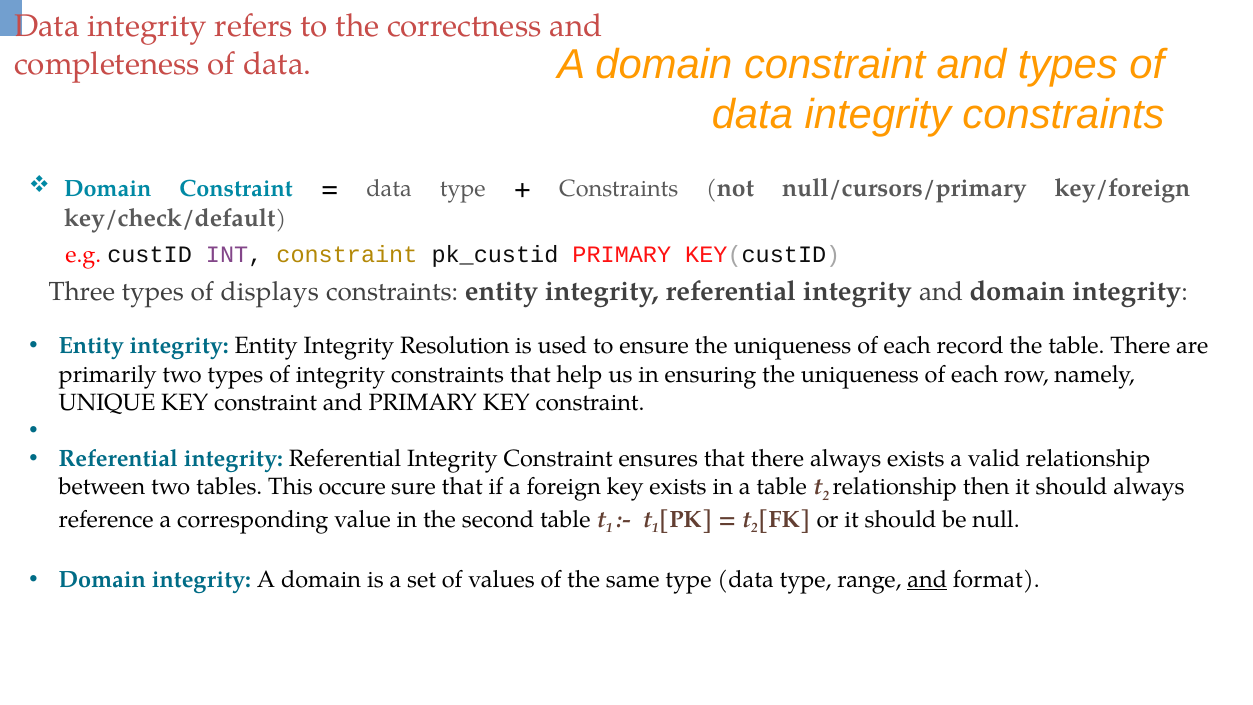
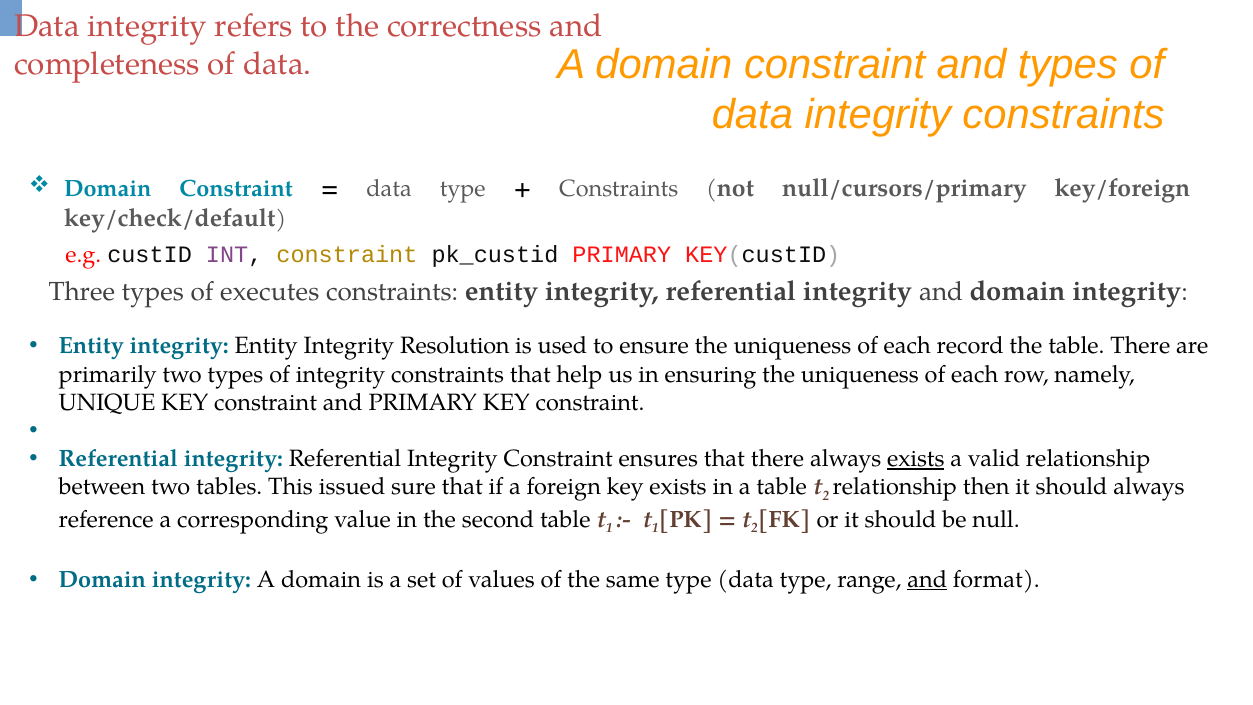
displays: displays -> executes (270, 291)
exists underline: none -> present (916, 459)
occure: occure -> issued (352, 487)
